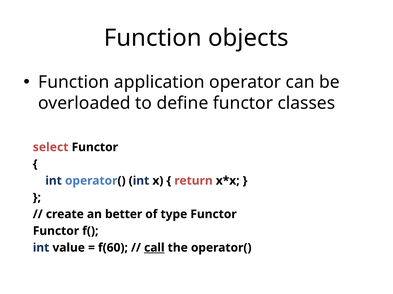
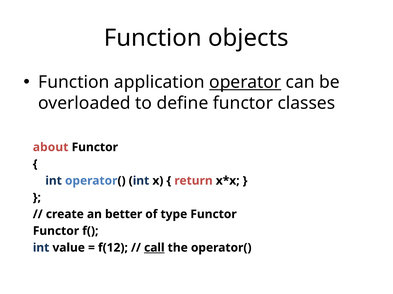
operator underline: none -> present (245, 82)
select: select -> about (51, 148)
f(60: f(60 -> f(12 (113, 248)
